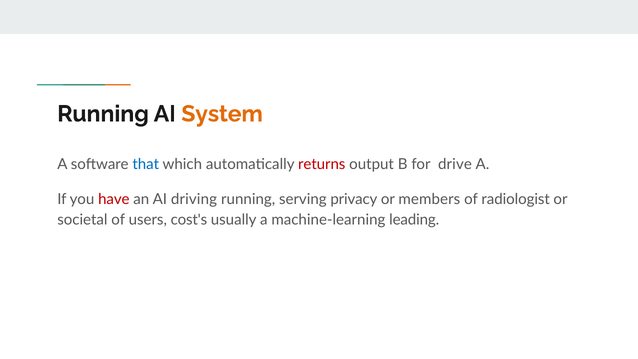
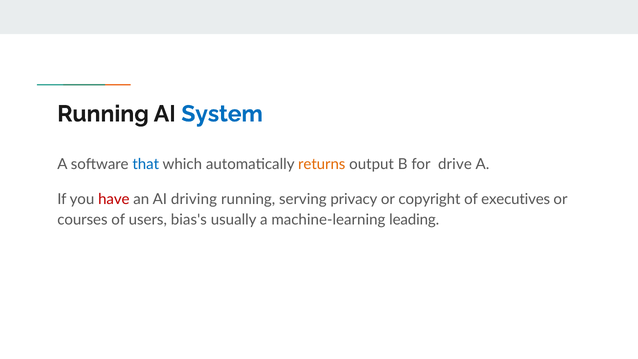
System colour: orange -> blue (222, 114)
returns colour: red -> orange (322, 164)
members: members -> copyright (429, 199)
radiologist: radiologist -> executives (516, 199)
societal: societal -> courses (82, 220)
cost's: cost's -> bias's (189, 220)
